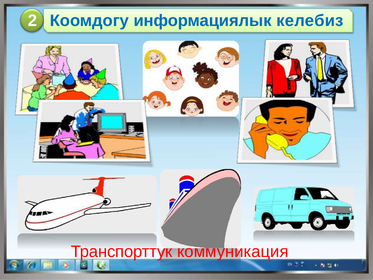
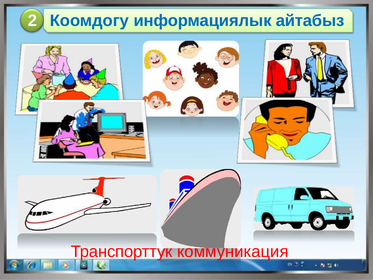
келебиз: келебиз -> айтабыз (310, 21)
